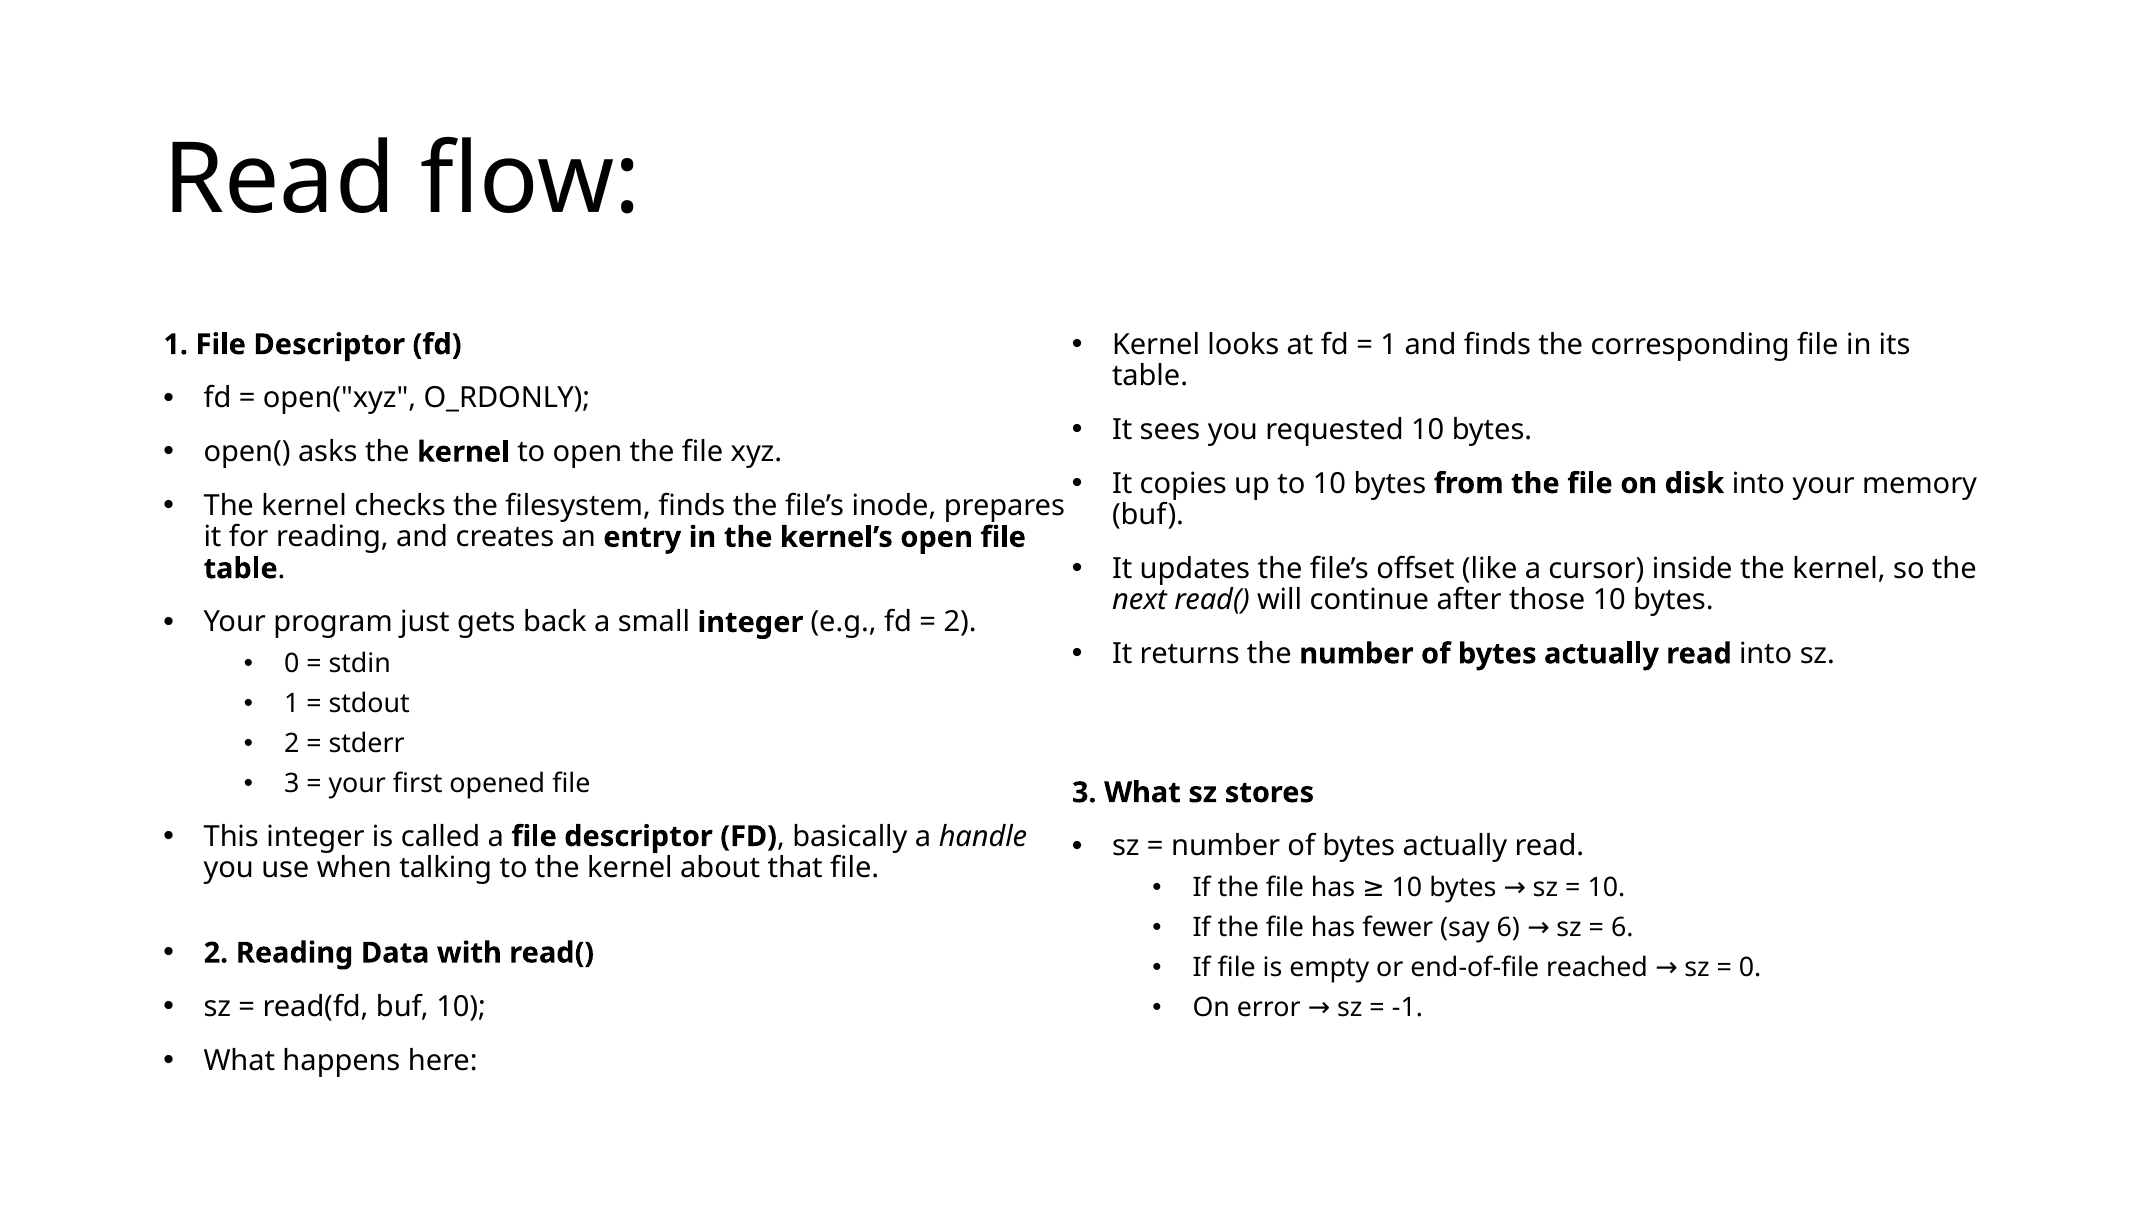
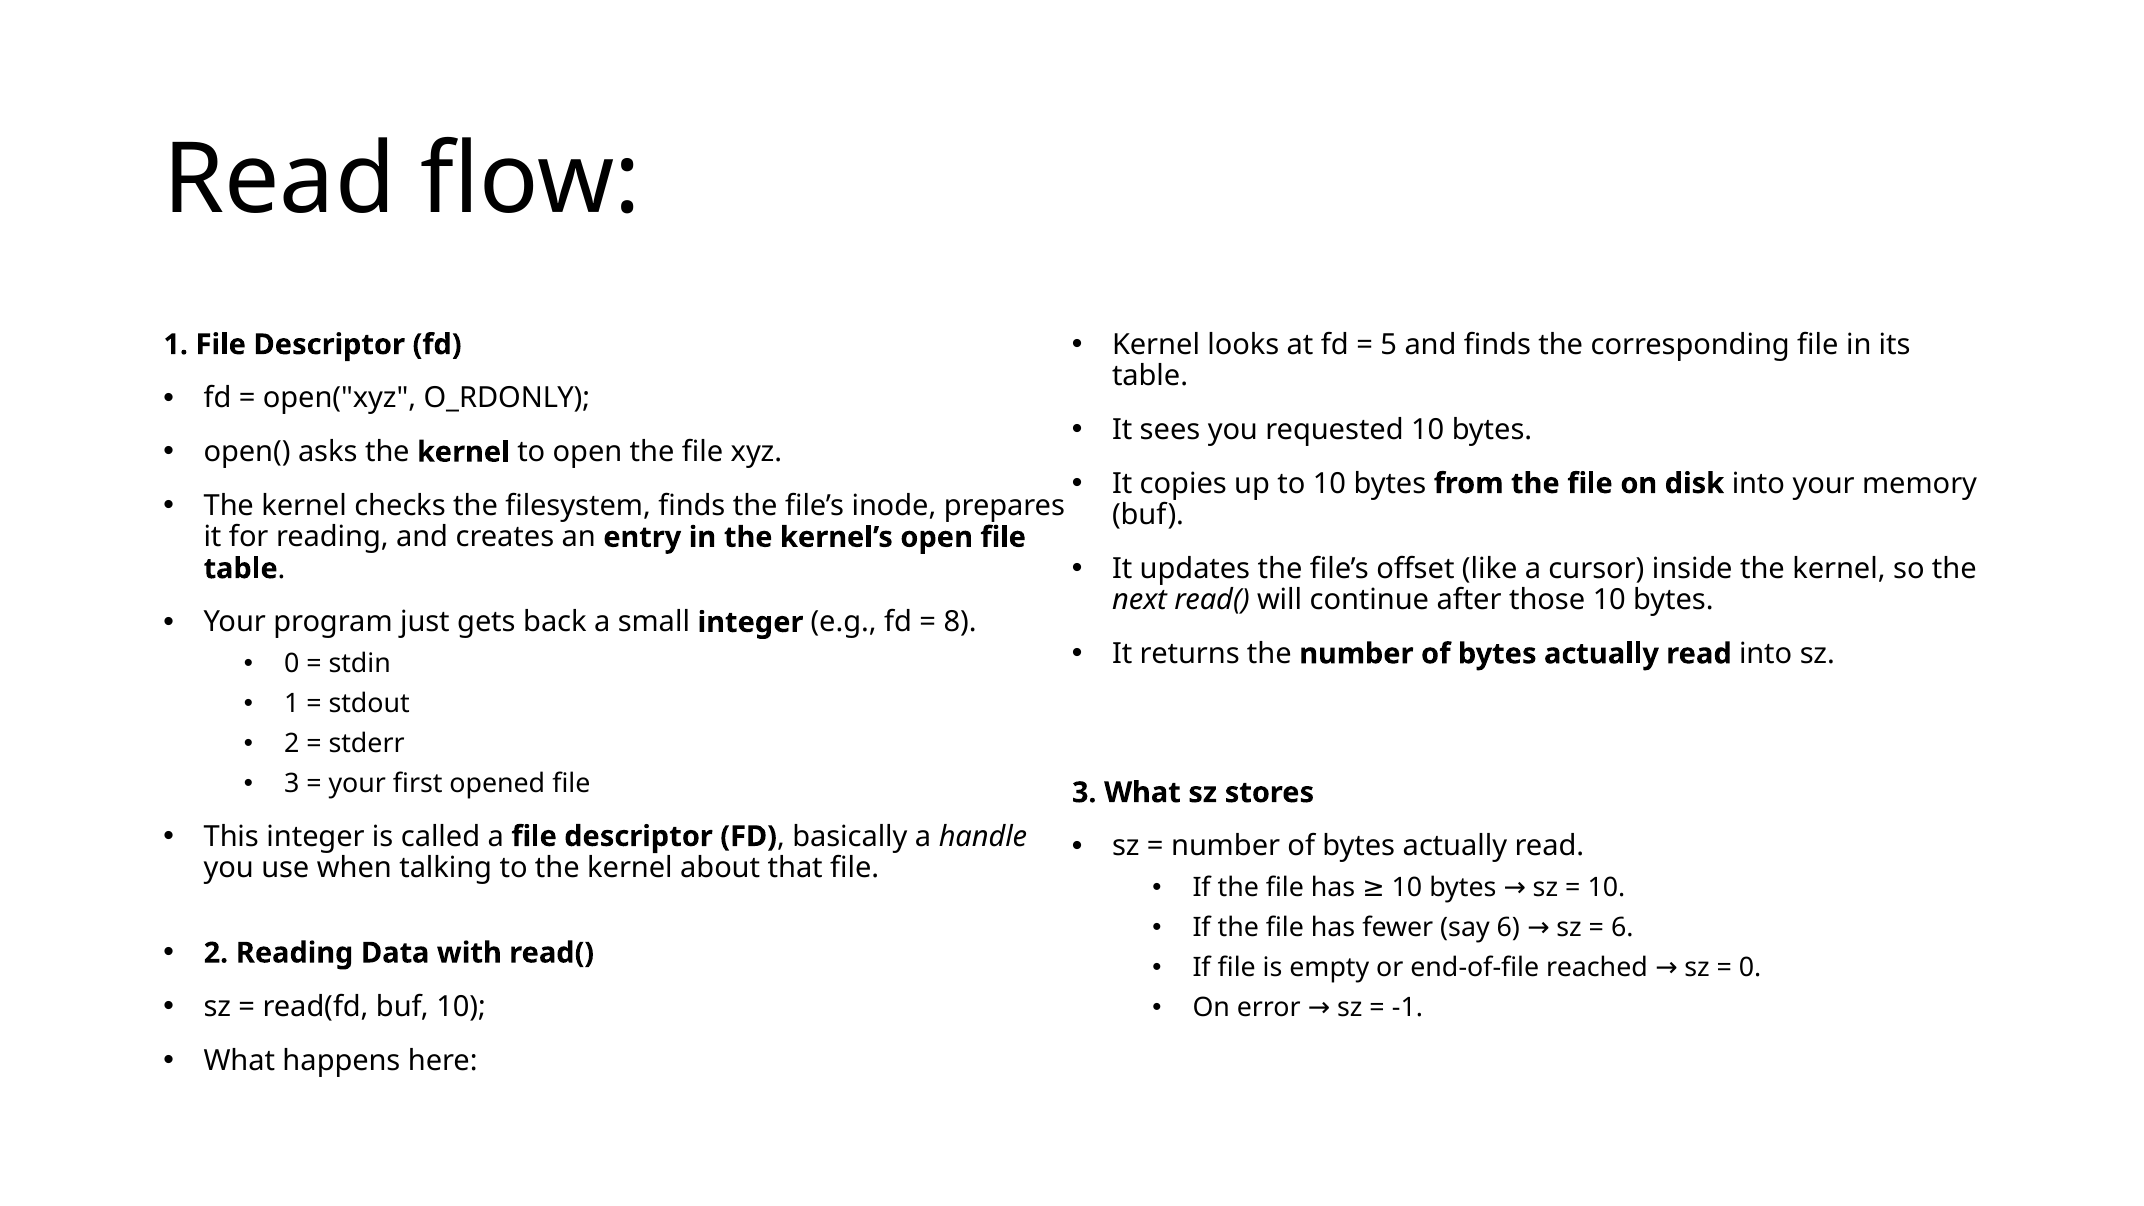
1: 1 -> 5 (1389, 345)
2: 2 -> 8 (960, 622)
